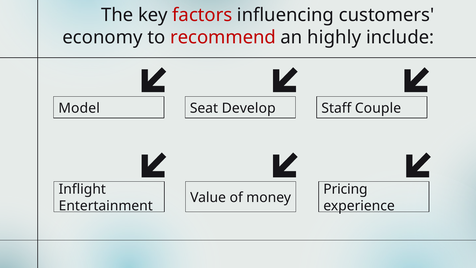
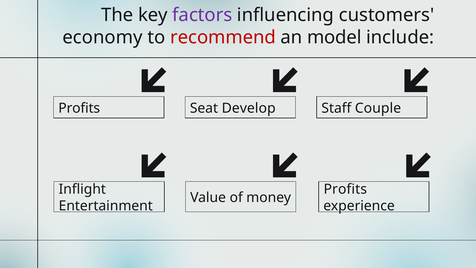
factors colour: red -> purple (202, 15)
highly: highly -> model (334, 37)
Model: Model -> Profits (79, 108)
Pricing: Pricing -> Profits (345, 189)
